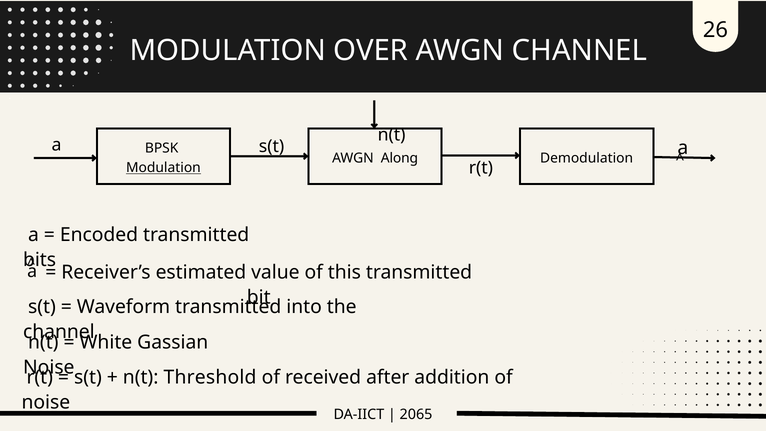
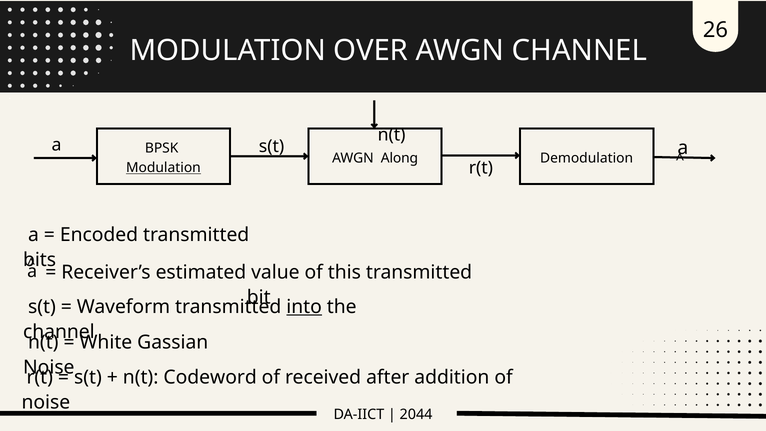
into underline: none -> present (304, 307)
Threshold: Threshold -> Codeword (210, 377)
2065: 2065 -> 2044 (416, 414)
